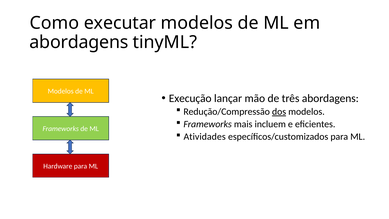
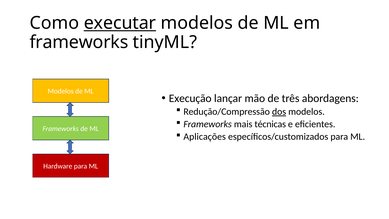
executar underline: none -> present (120, 23)
abordagens: abordagens -> frameworks (79, 42)
incluem: incluem -> técnicas (270, 124)
Atividades: Atividades -> Aplicações (205, 137)
